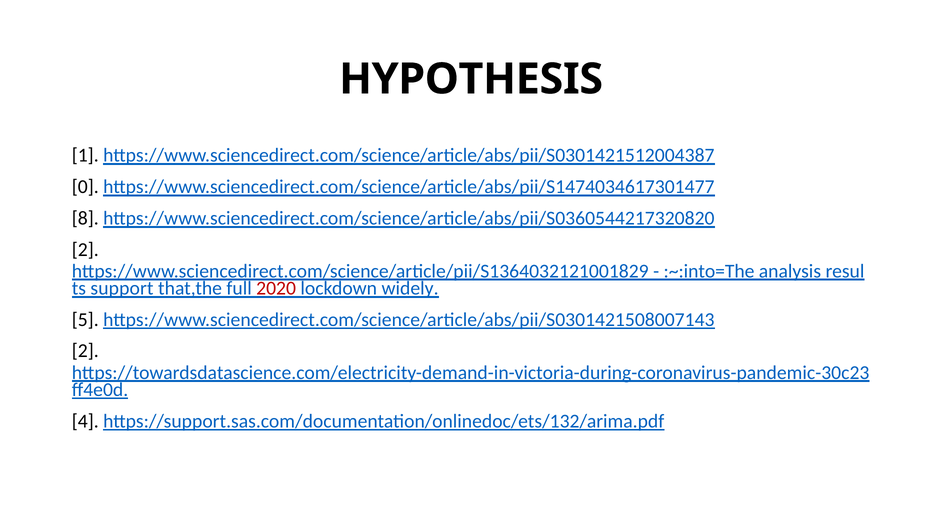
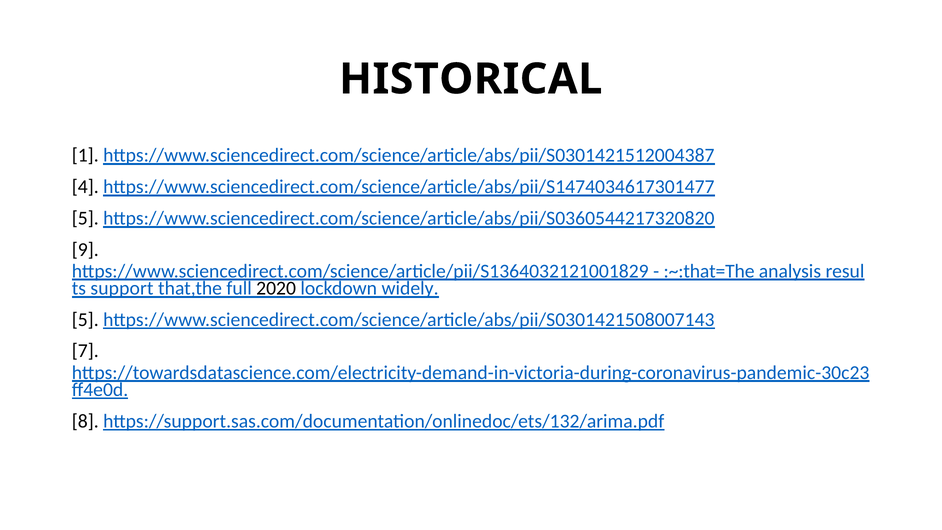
HYPOTHESIS: HYPOTHESIS -> HISTORICAL (471, 79)
0: 0 -> 4 (85, 187)
8: 8 -> 5 (85, 218)
2: 2 -> 9 (85, 249)
:~:into=The: :~:into=The -> :~:that=The (709, 271)
2020 colour: red -> black (276, 288)
2: 2 -> 7 (85, 351)
4: 4 -> 8 (85, 421)
